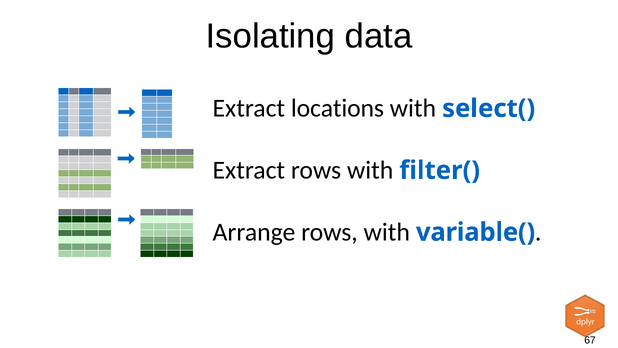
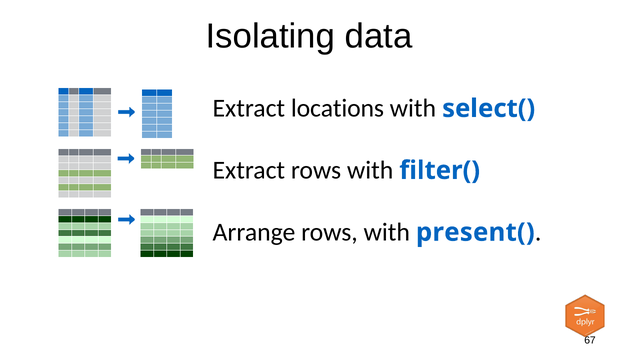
variable(: variable( -> present( (475, 232)
